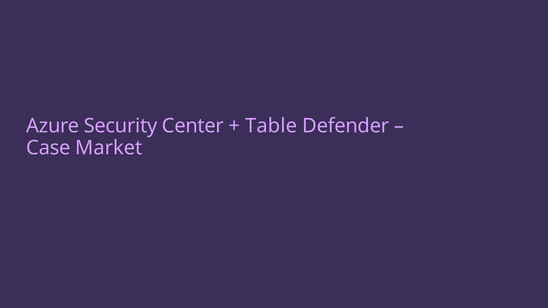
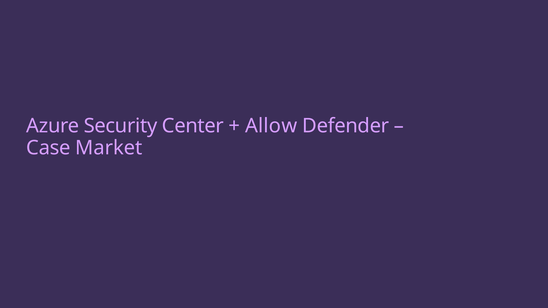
Table: Table -> Allow (271, 126)
